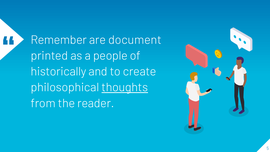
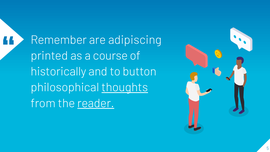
document: document -> adipiscing (135, 40)
people: people -> course (110, 56)
create: create -> button (140, 72)
reader underline: none -> present (96, 103)
